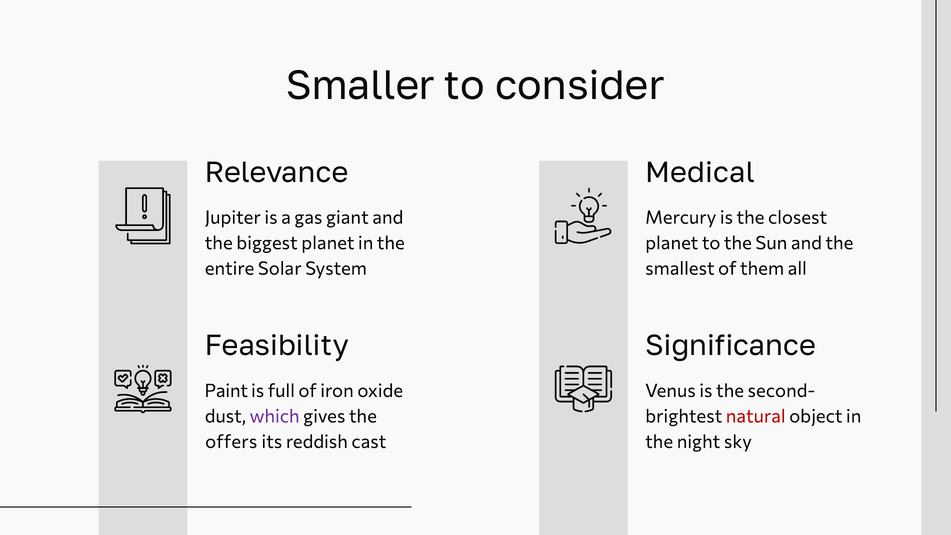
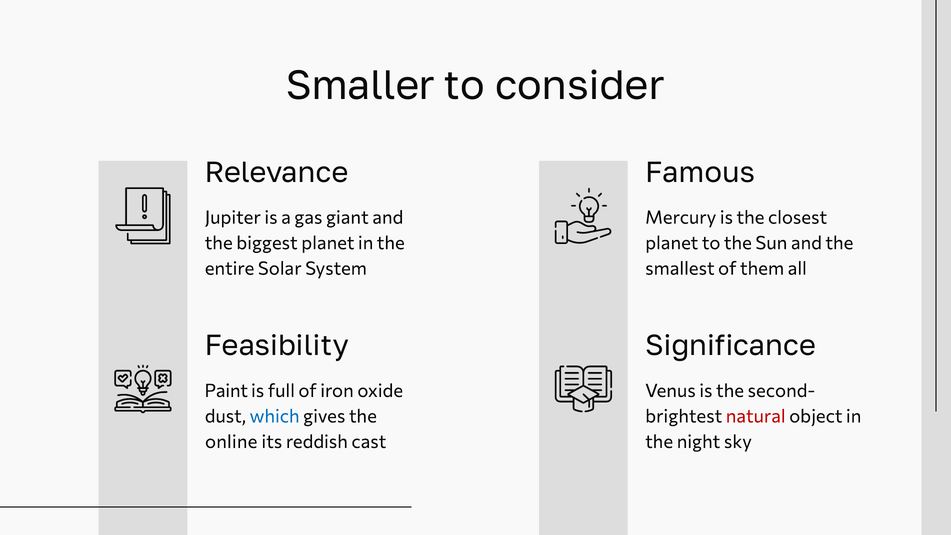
Medical: Medical -> Famous (700, 172)
which colour: purple -> blue (275, 416)
offers: offers -> online (231, 442)
